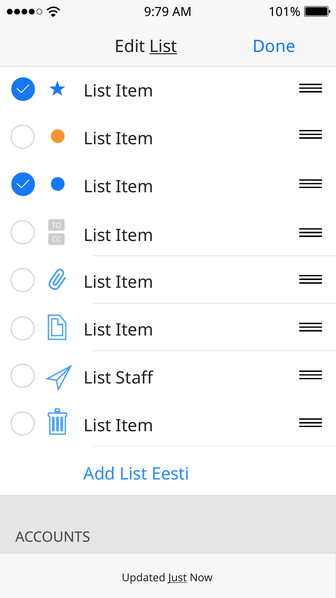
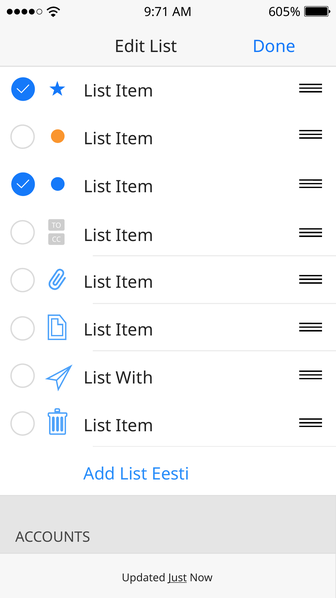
9:79: 9:79 -> 9:71 (157, 12)
101%: 101% -> 605% (285, 12)
List underline: present -> none (163, 46)
Staff: Staff -> With (134, 378)
